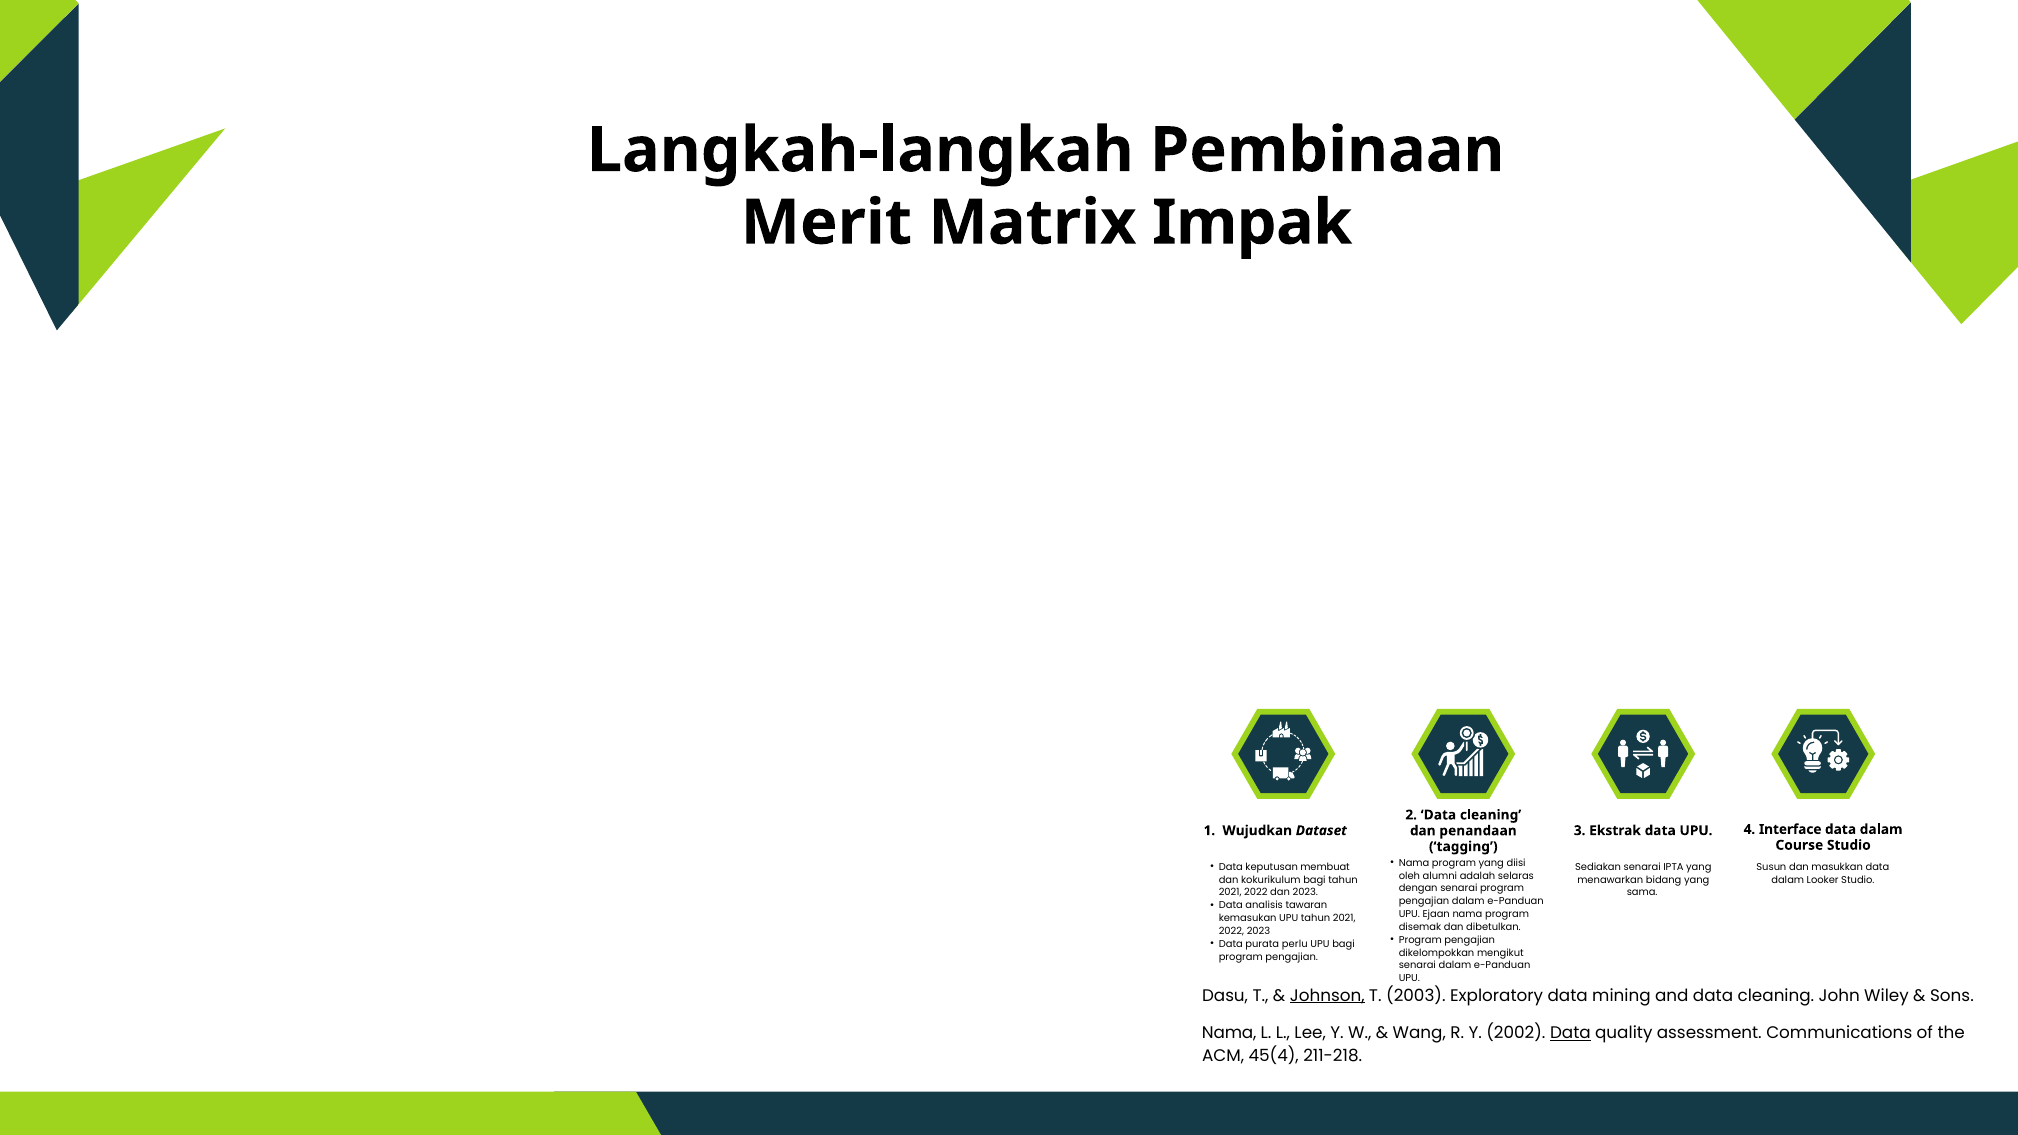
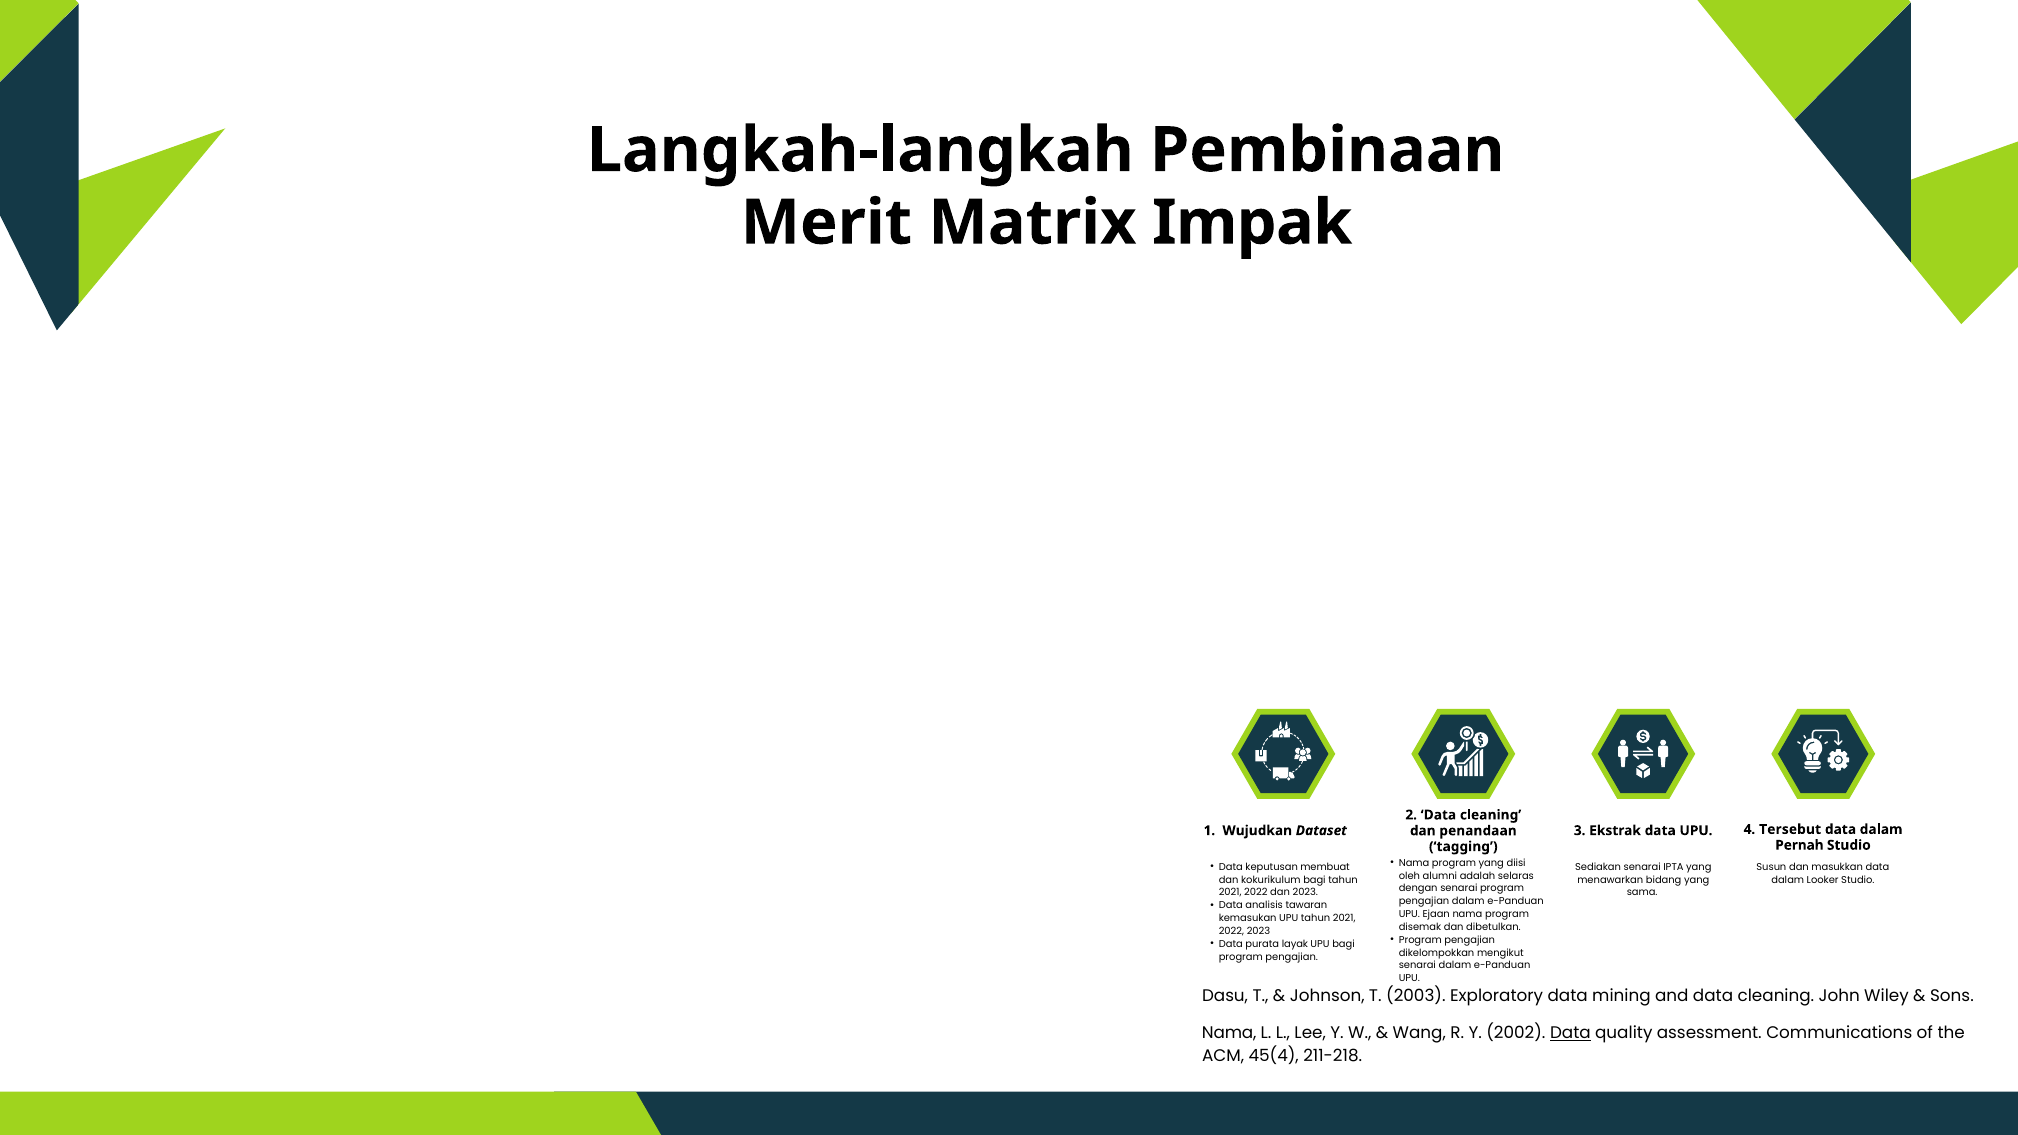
Interface: Interface -> Tersebut (1790, 829)
Course: Course -> Pernah (1799, 845)
perlu: perlu -> layak (1295, 944)
Johnson underline: present -> none (1327, 996)
